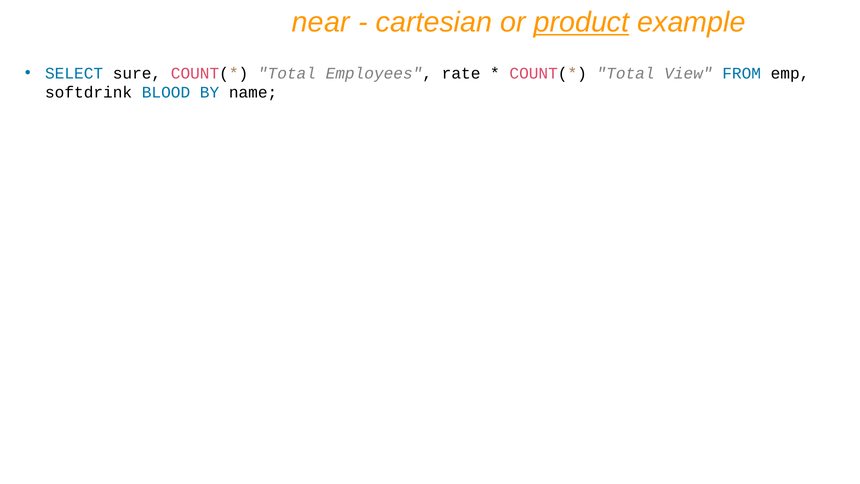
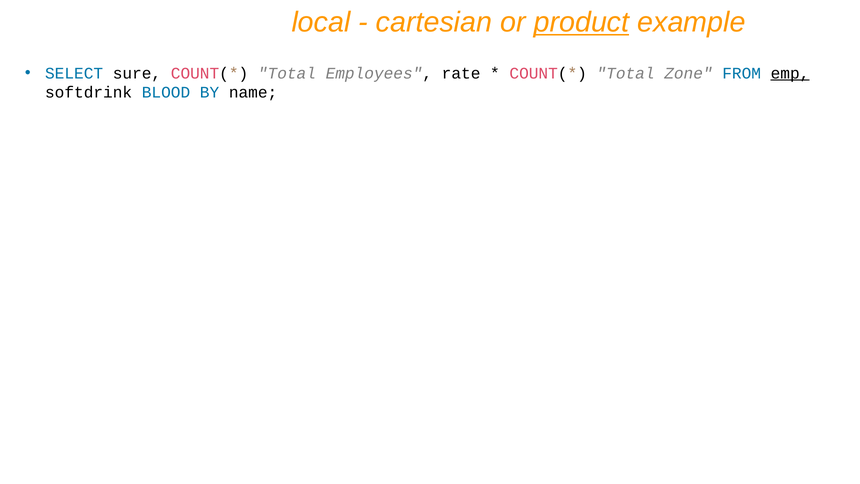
near: near -> local (321, 22)
View: View -> Zone (688, 73)
emp underline: none -> present (790, 73)
